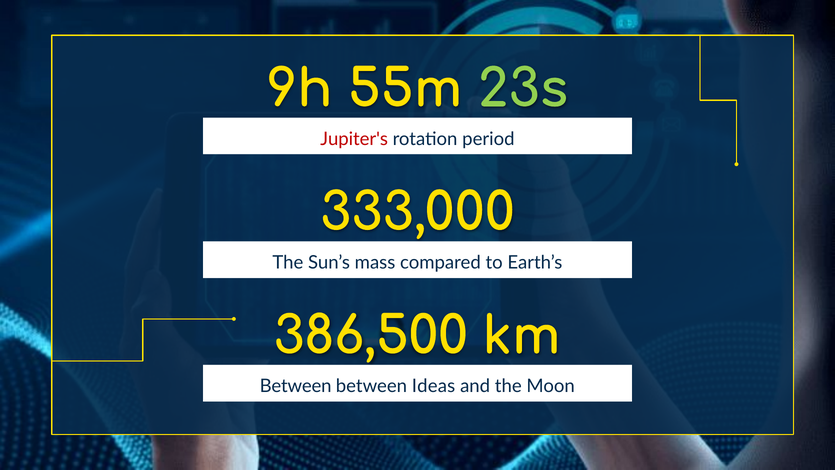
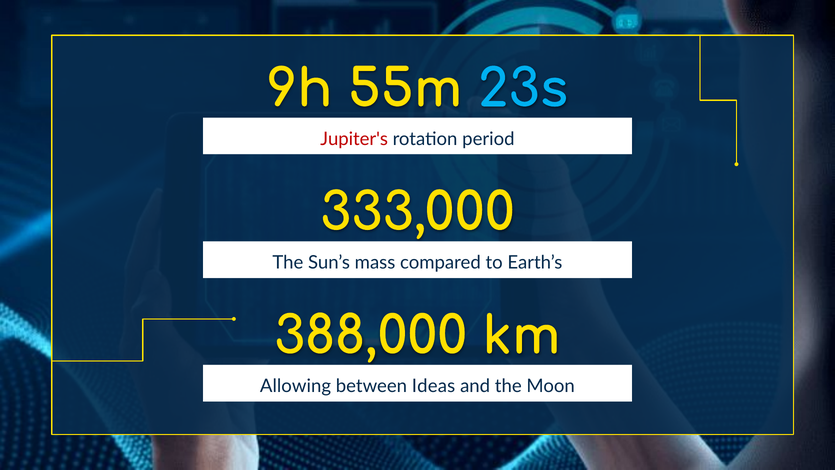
23s colour: light green -> light blue (523, 89)
386,500: 386,500 -> 388,000 (371, 336)
Between: Between -> Allowing (295, 386)
